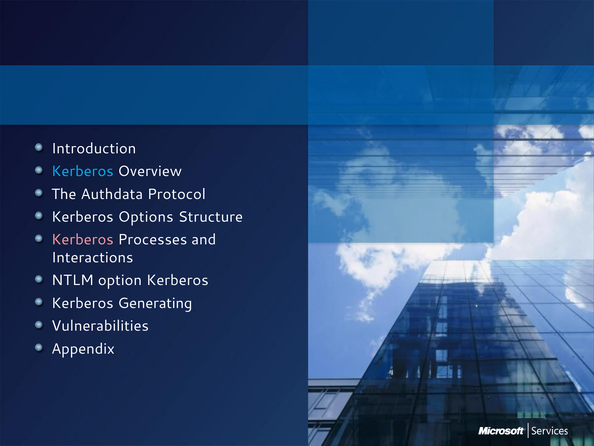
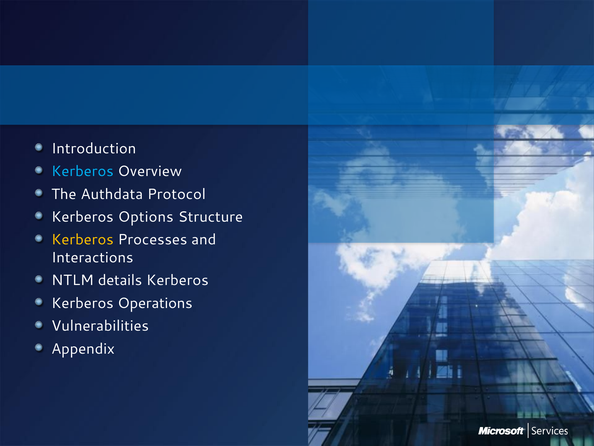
Kerberos colour: pink -> yellow (82, 239)
option: option -> details (120, 280)
Generating: Generating -> Operations (155, 303)
